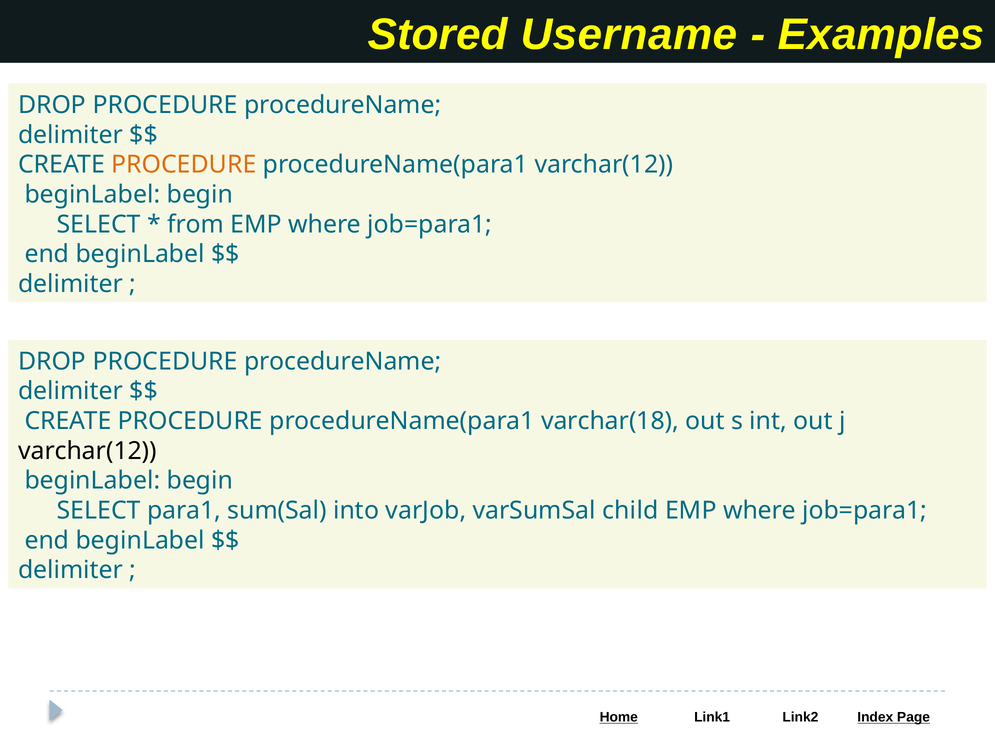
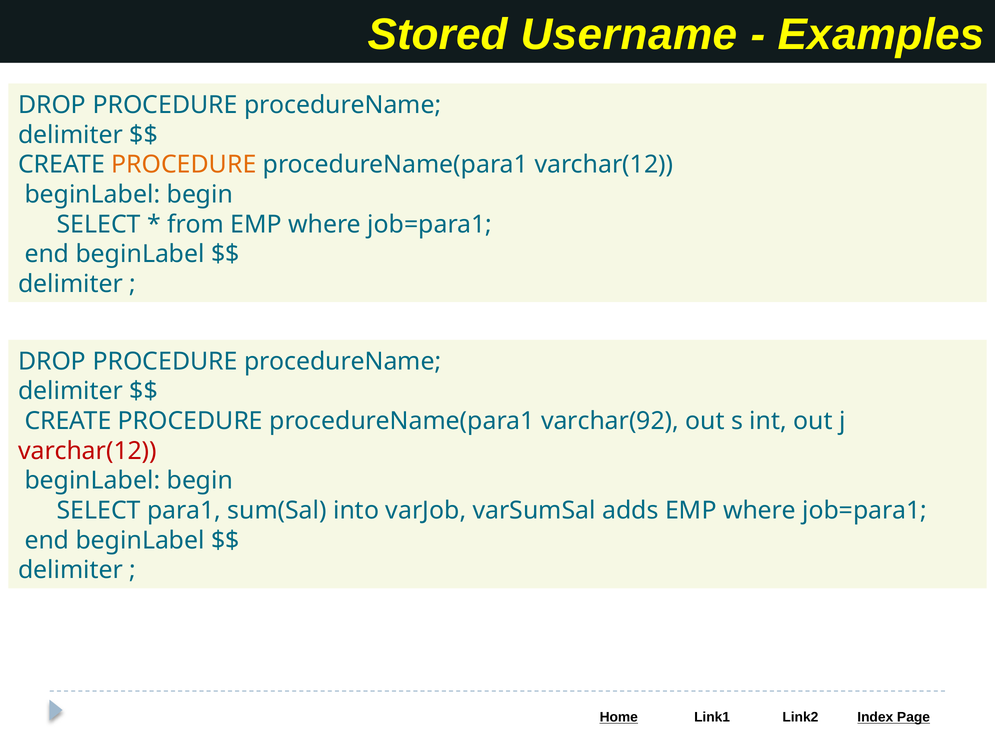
varchar(18: varchar(18 -> varchar(92 (610, 421)
varchar(12 colour: black -> red (87, 451)
child: child -> adds (630, 511)
